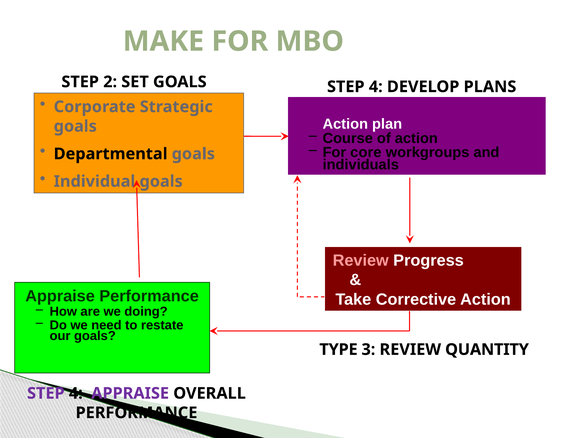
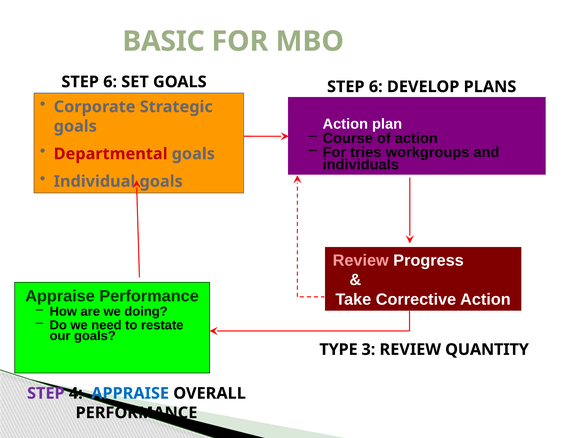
MAKE: MAKE -> BASIC (164, 41)
2: 2 -> 6 (110, 82)
4: 4 -> 6 (376, 87)
core: core -> tries (366, 153)
Departmental colour: black -> red (111, 154)
APPRAISE colour: purple -> blue (130, 394)
